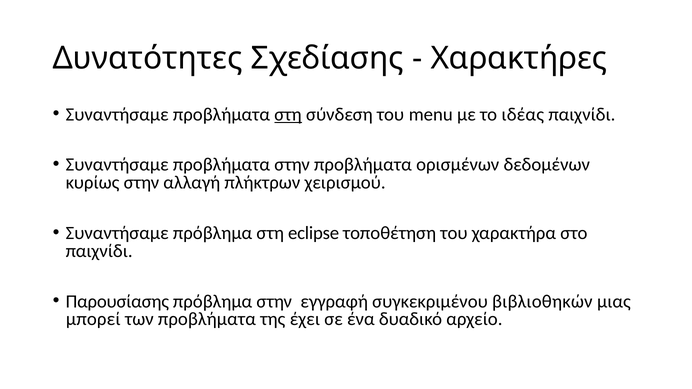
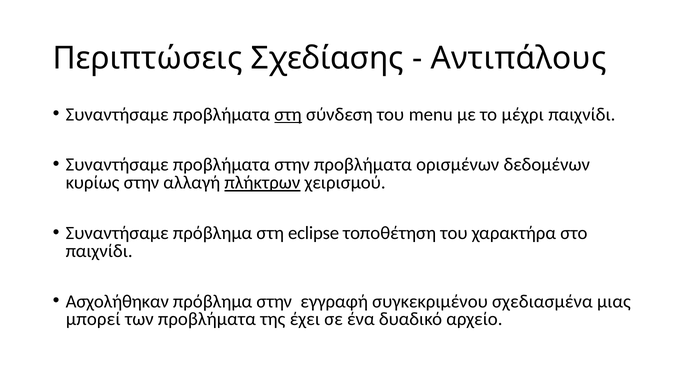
Δυνατότητες: Δυνατότητες -> Περιπτώσεις (148, 58)
Χαρακτήρες: Χαρακτήρες -> Αντιπάλους (519, 58)
ιδέας: ιδέας -> μέχρι (523, 114)
πλήκτρων underline: none -> present (262, 183)
Παρουσίασης: Παρουσίασης -> Ασχολήθηκαν (117, 302)
βιβλιοθηκών: βιβλιοθηκών -> σχεδιασμένα (542, 302)
